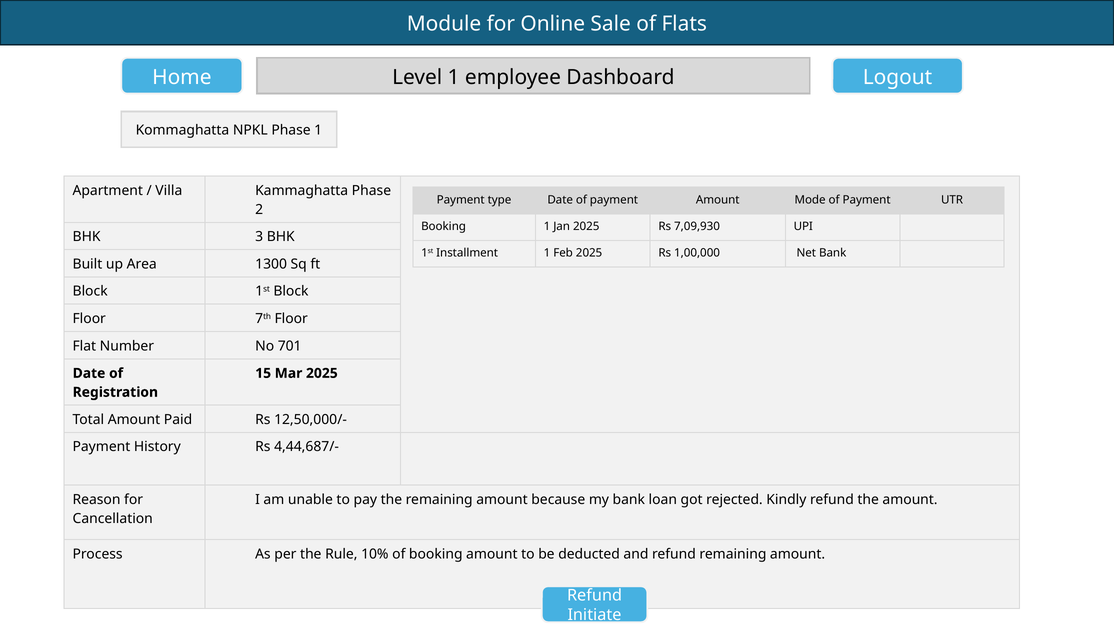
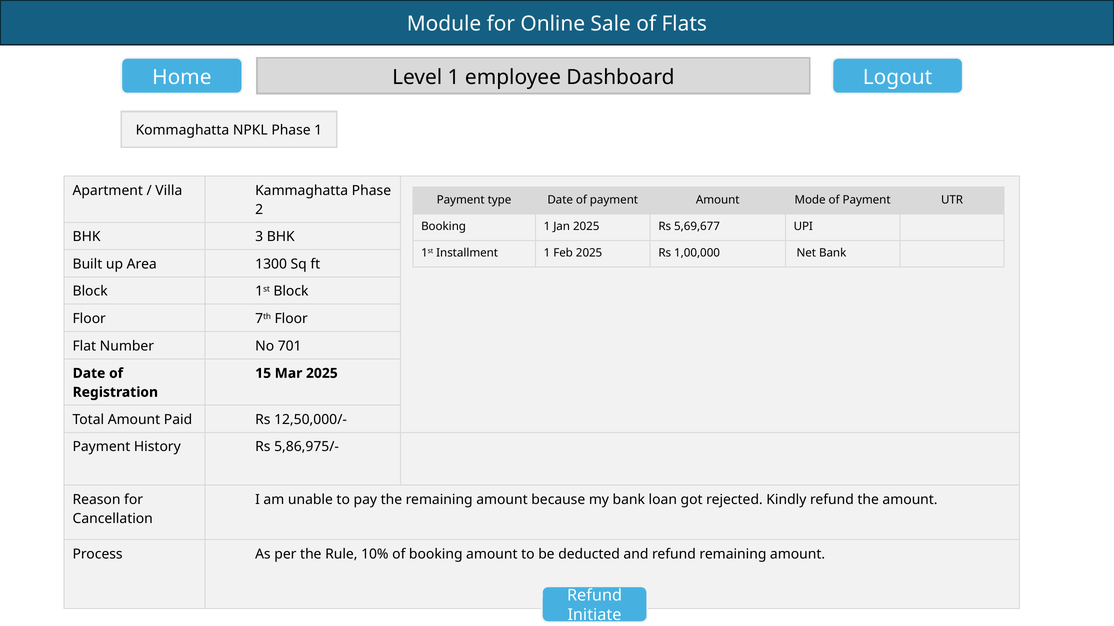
7,09,930: 7,09,930 -> 5,69,677 (697, 227)
4,44,687/-: 4,44,687/- -> 5,86,975/- (307, 447)
